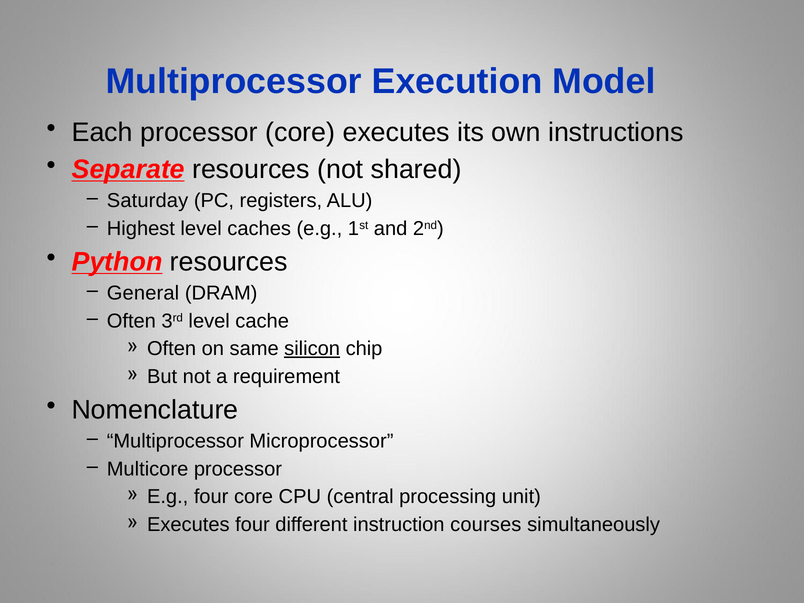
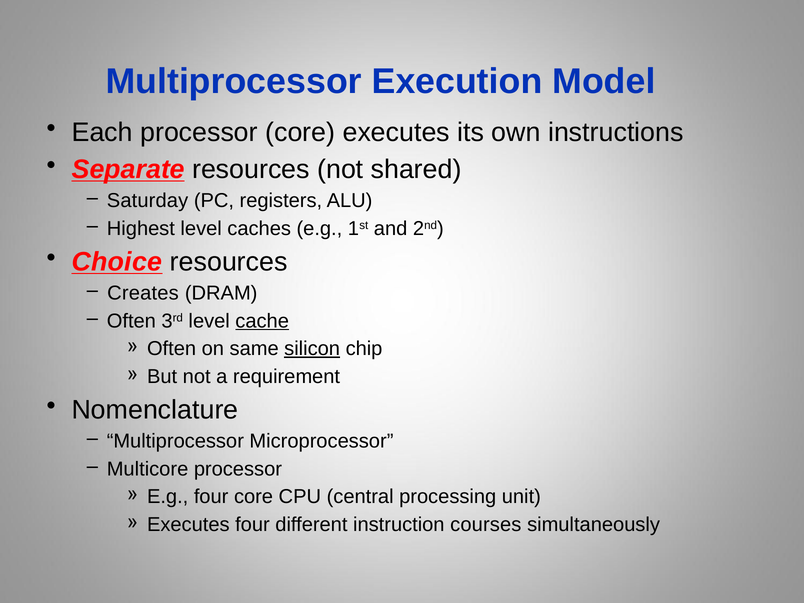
Python: Python -> Choice (117, 262)
General: General -> Creates (143, 293)
cache underline: none -> present (262, 321)
